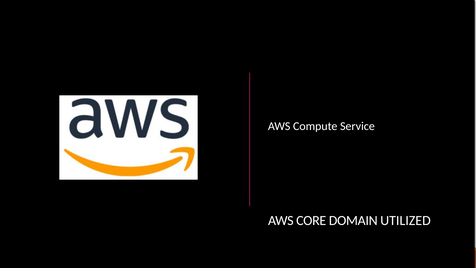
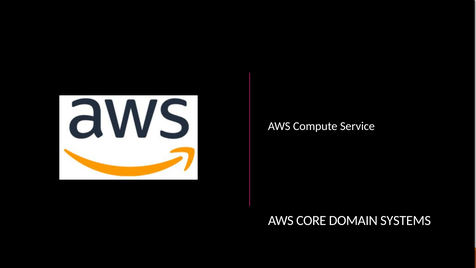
UTILIZED: UTILIZED -> SYSTEMS (406, 220)
